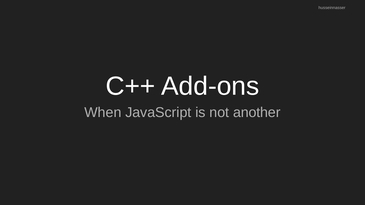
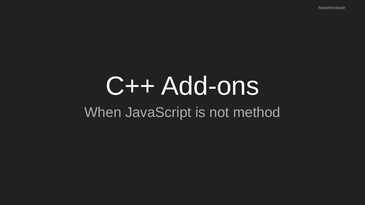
another: another -> method (257, 113)
